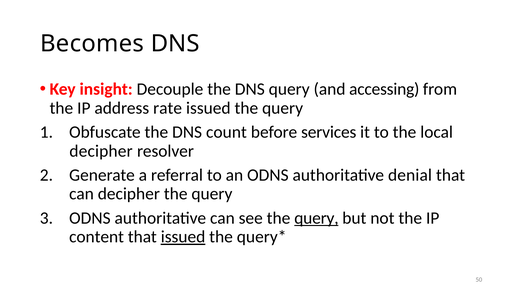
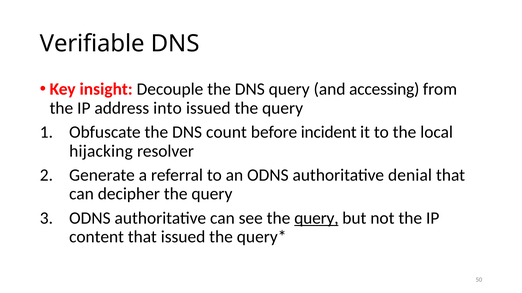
Becomes: Becomes -> Verifiable (92, 44)
rate: rate -> into (167, 108)
services: services -> incident (329, 132)
decipher: decipher -> hijacking (101, 151)
issued underline: present -> none (183, 237)
